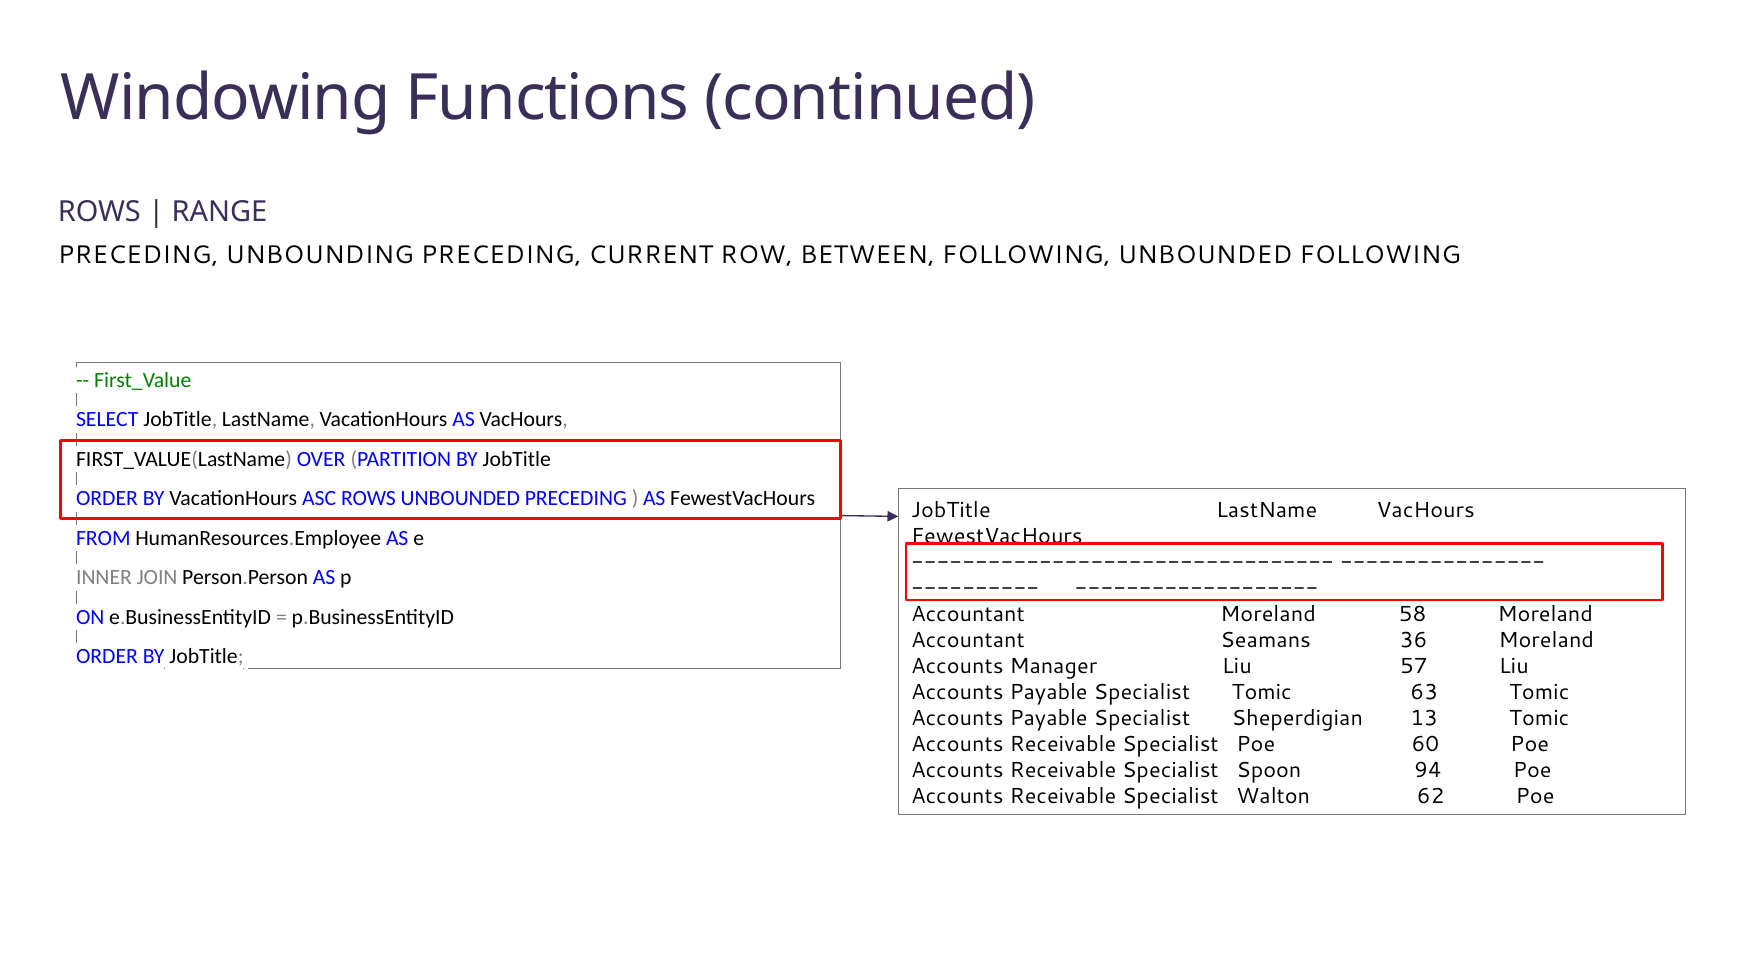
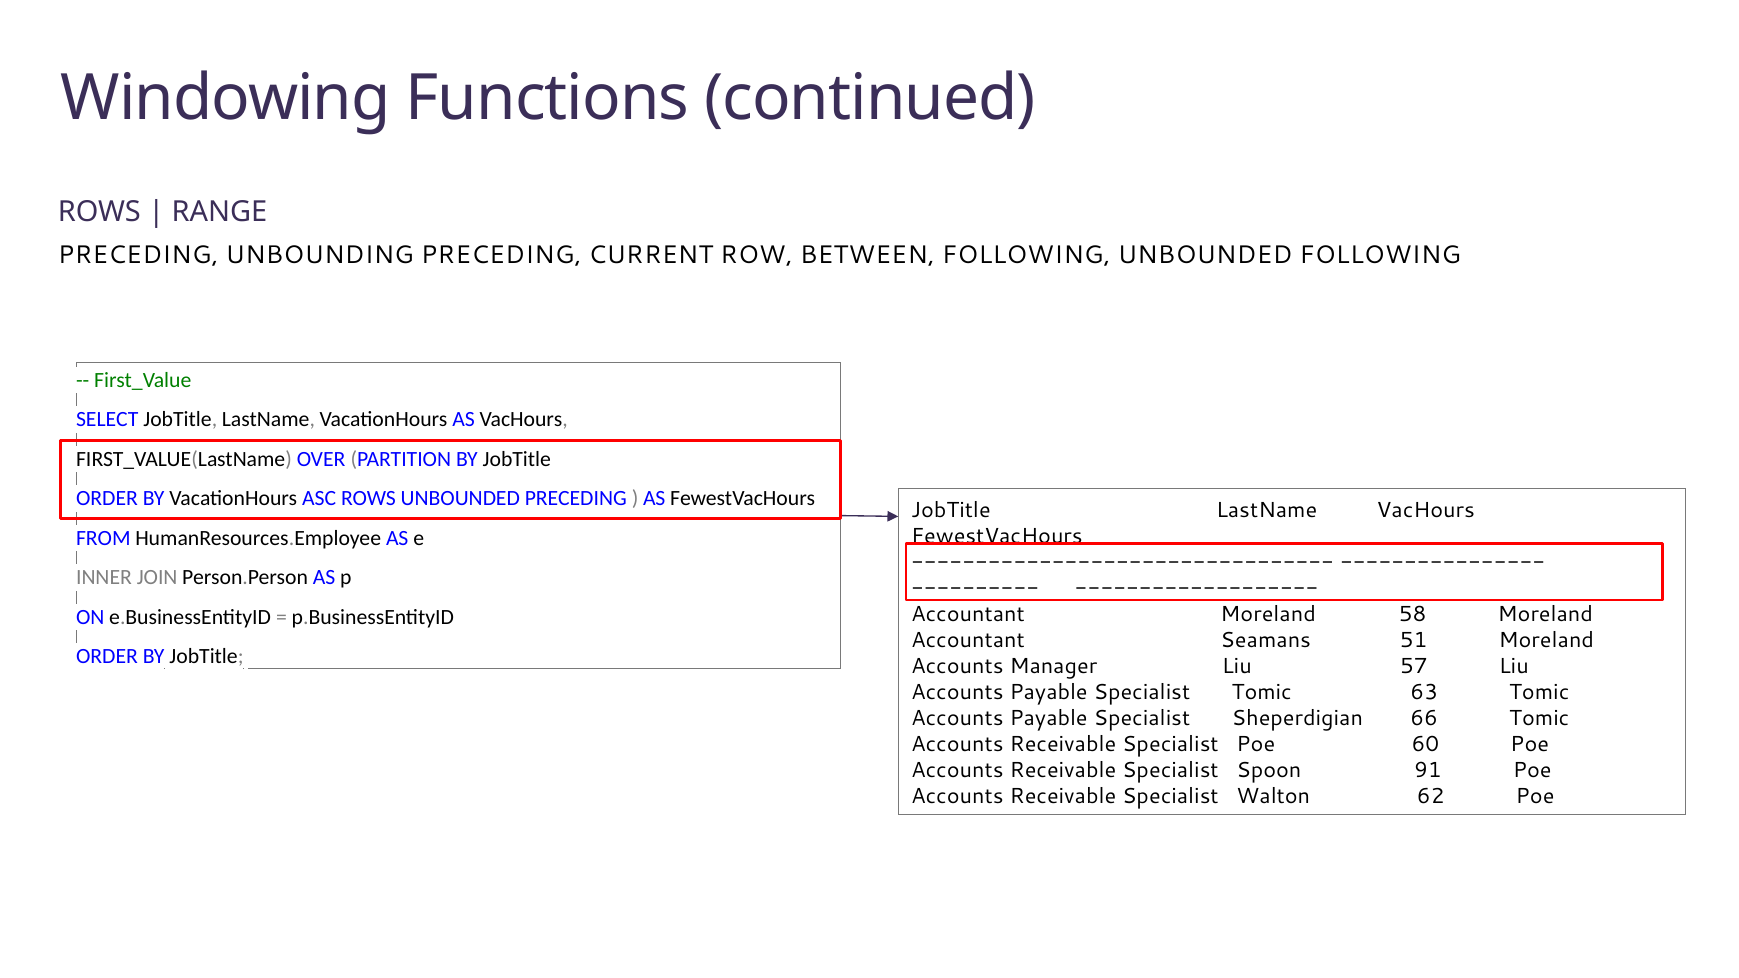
36: 36 -> 51 (1414, 640)
13: 13 -> 66 (1424, 719)
94: 94 -> 91 (1428, 771)
